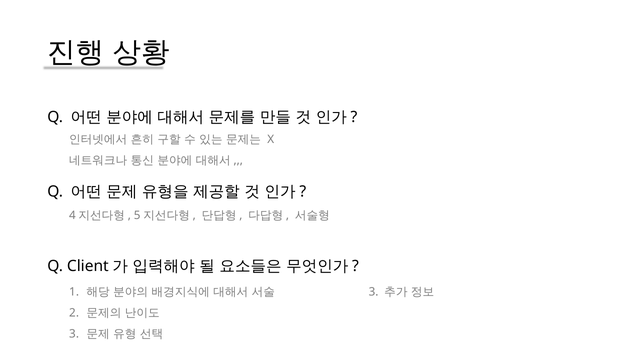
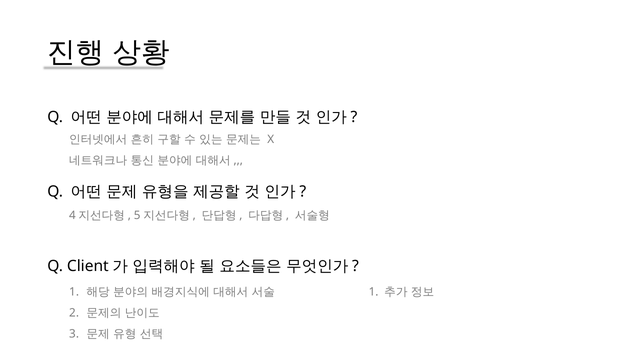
3: 3 -> 1 (374, 292)
